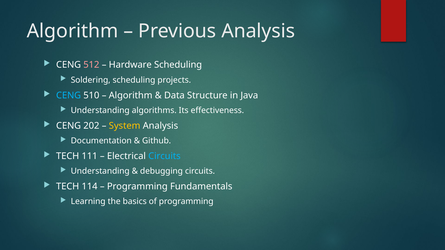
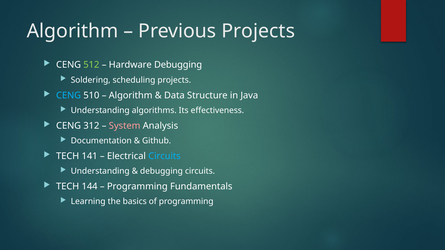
Previous Analysis: Analysis -> Projects (258, 31)
512 colour: pink -> light green (91, 65)
Hardware Scheduling: Scheduling -> Debugging (178, 65)
202: 202 -> 312 (91, 126)
System colour: yellow -> pink (125, 126)
111: 111 -> 141 (90, 156)
114: 114 -> 144 (90, 187)
